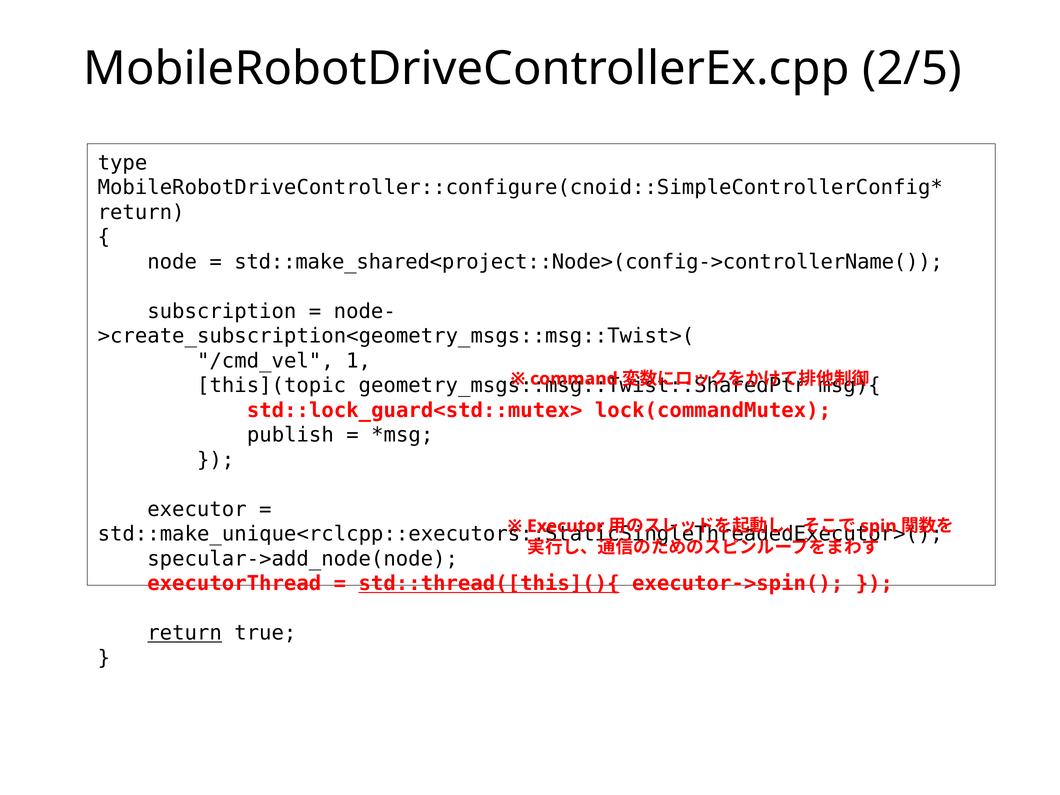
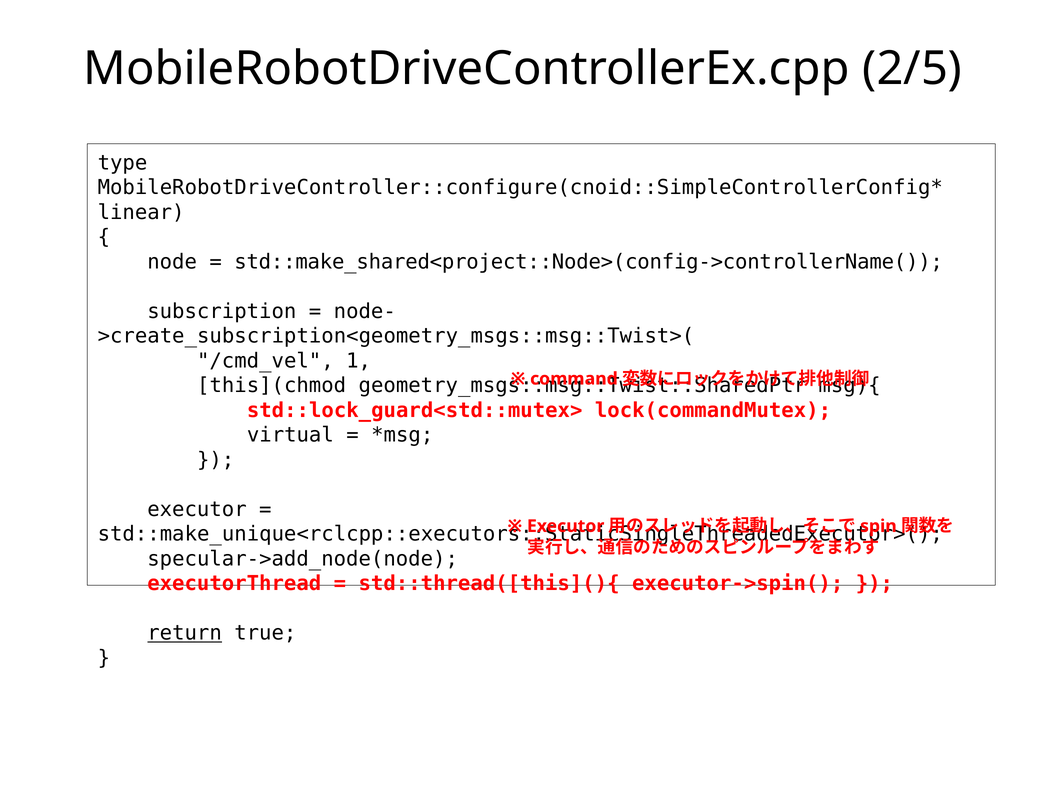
return: return -> linear (141, 212)
this](topic: this](topic -> this](chmod (272, 386)
publish: publish -> virtual (290, 435)
std::thread([this](){ underline: present -> none (489, 584)
